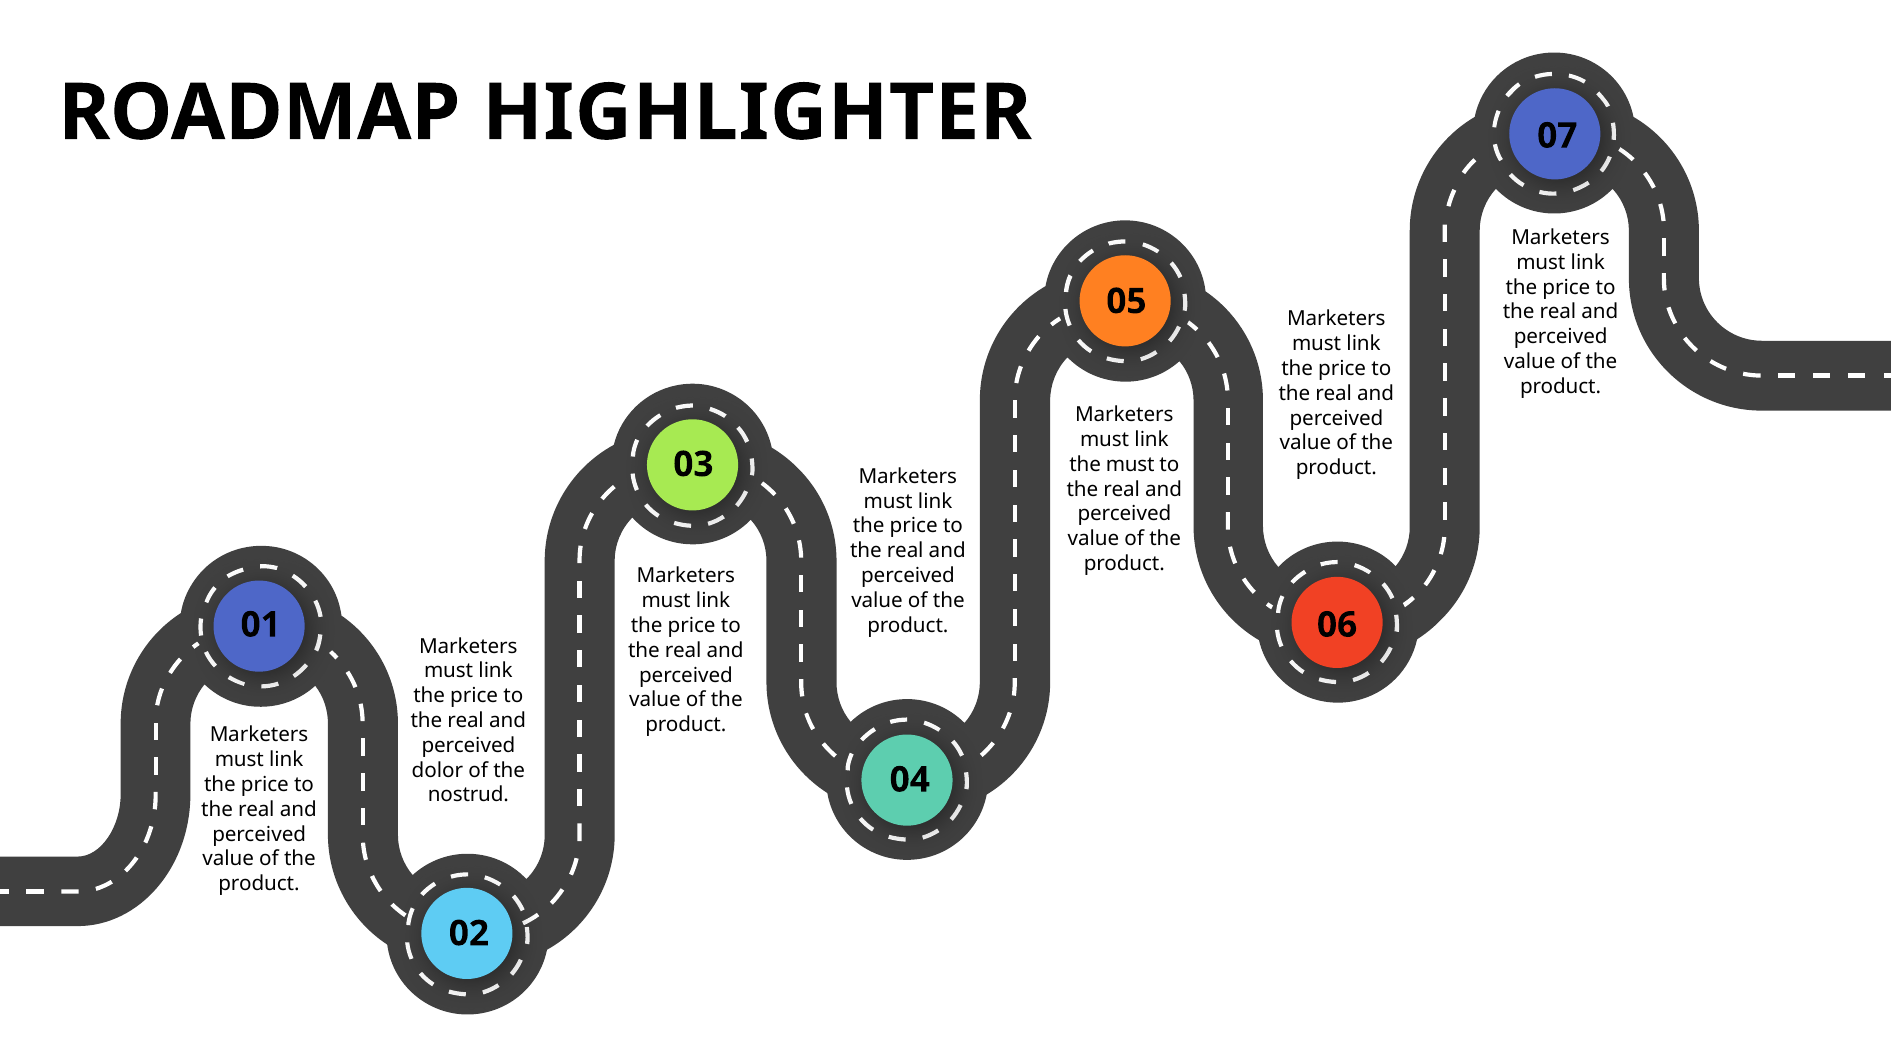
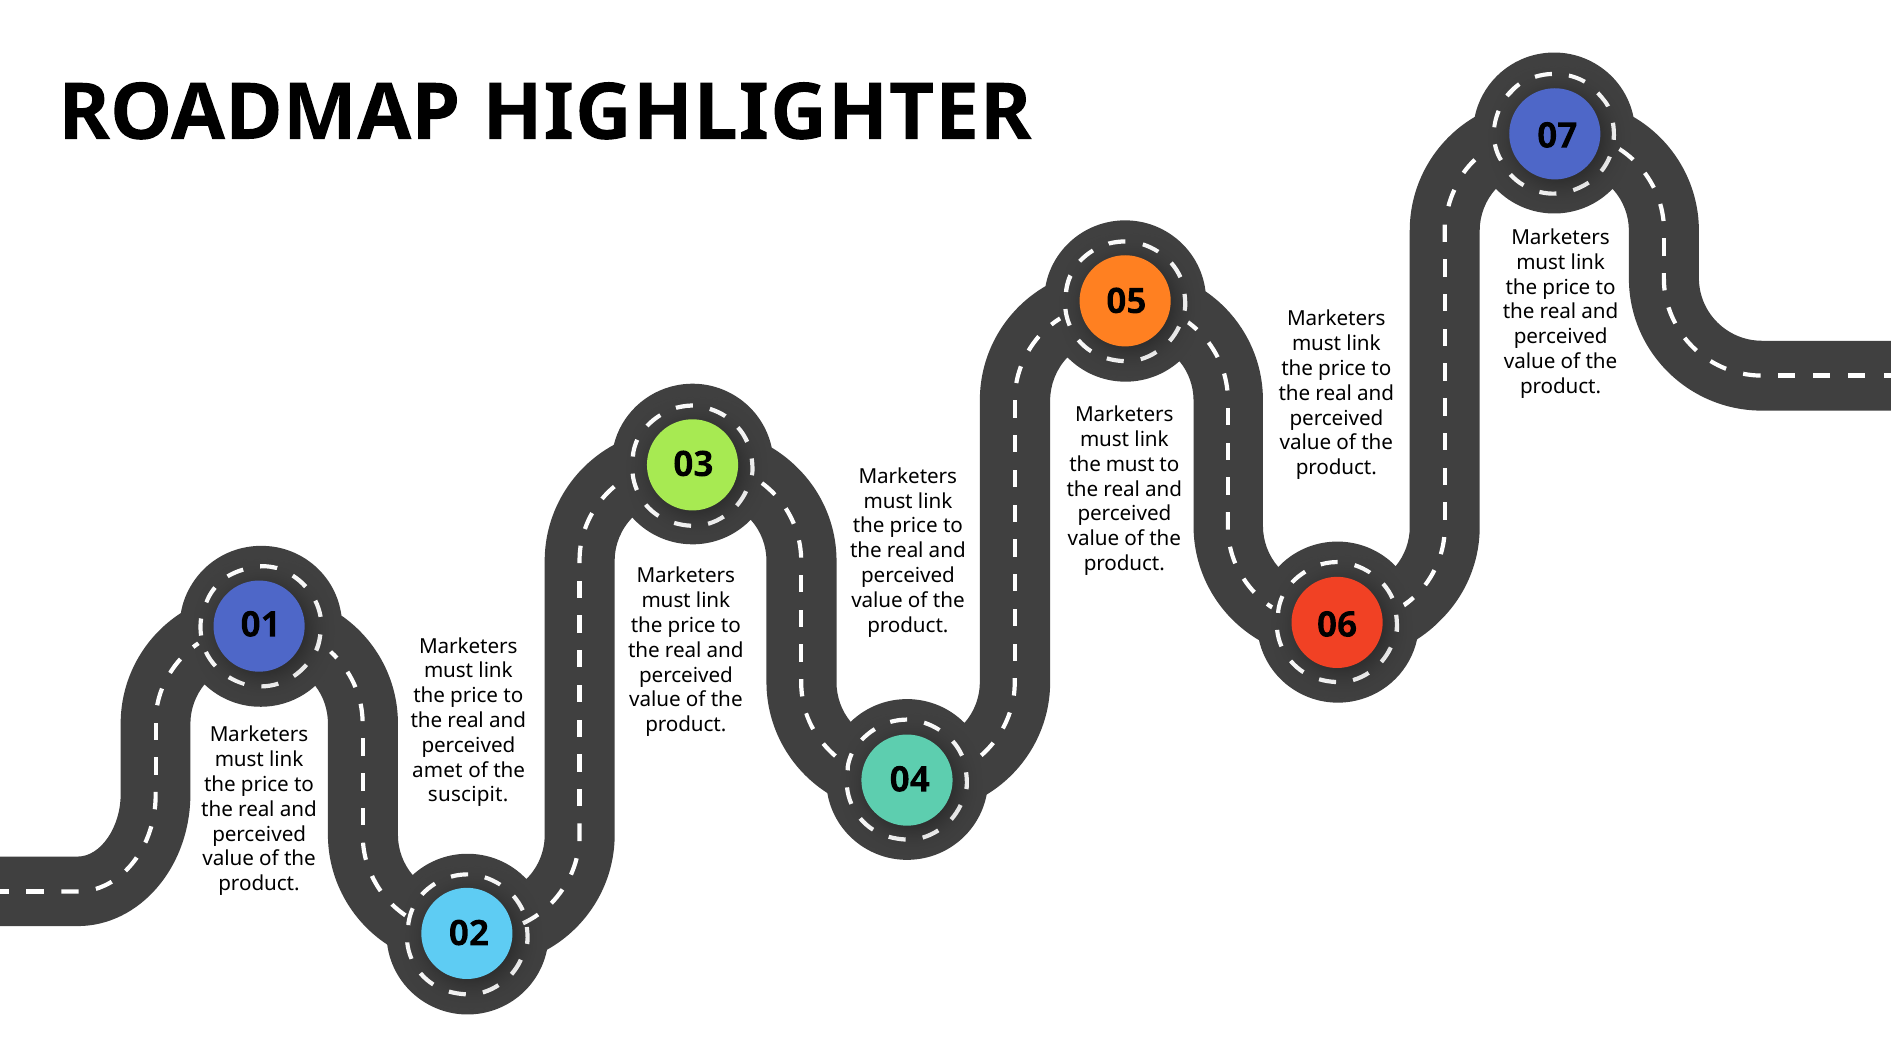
dolor: dolor -> amet (437, 770)
nostrud: nostrud -> suscipit (468, 795)
